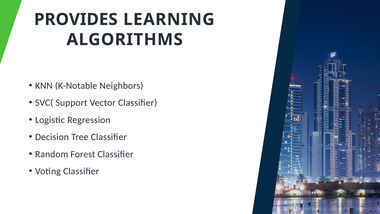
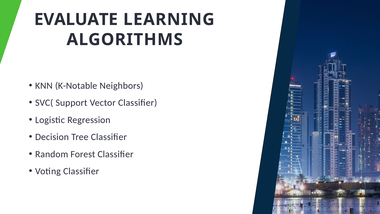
PROVIDES: PROVIDES -> EVALUATE (76, 19)
